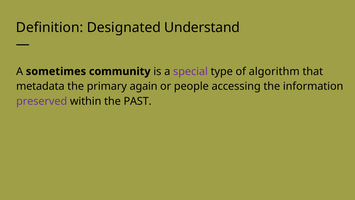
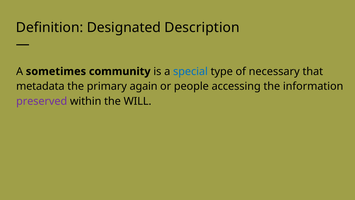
Understand: Understand -> Description (202, 27)
special colour: purple -> blue (190, 71)
algorithm: algorithm -> necessary (274, 71)
PAST: PAST -> WILL (138, 101)
